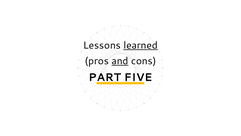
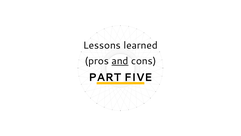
learned underline: present -> none (141, 45)
